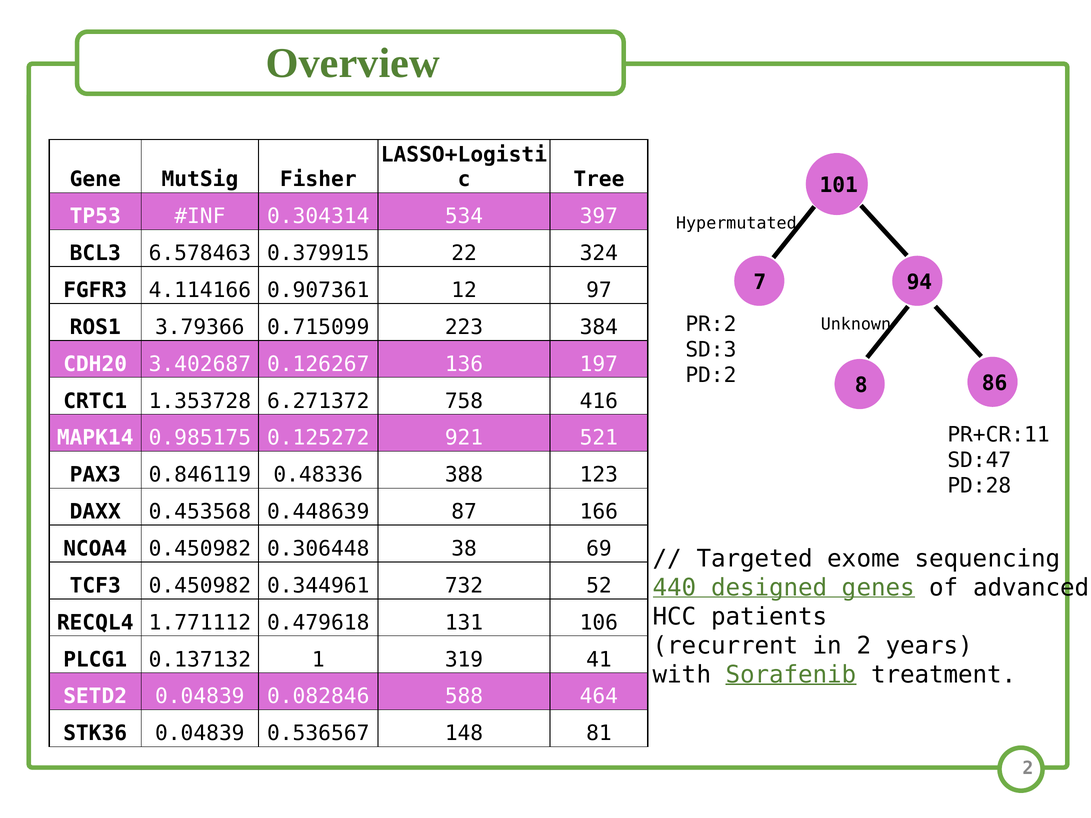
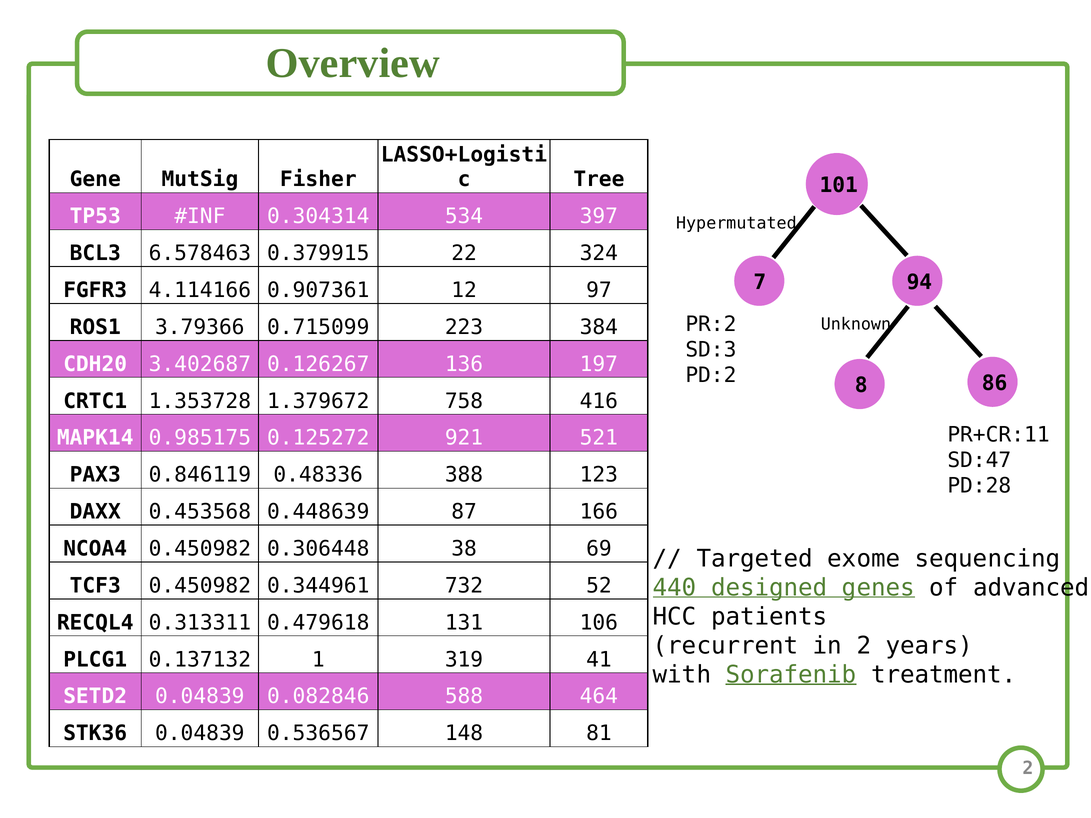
6.271372: 6.271372 -> 1.379672 (318, 401)
1.771112: 1.771112 -> 0.313311 (200, 623)
